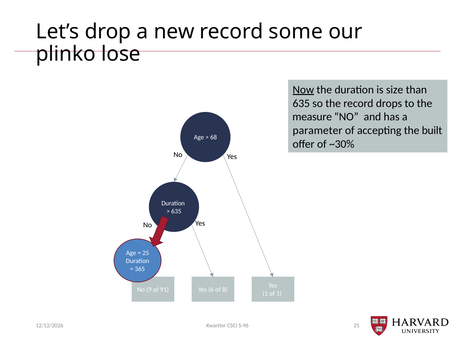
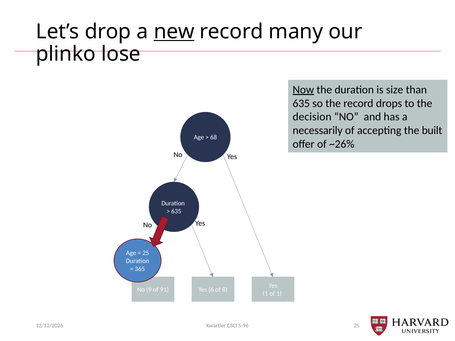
new underline: none -> present (174, 32)
some: some -> many (296, 32)
measure: measure -> decision (312, 117)
parameter: parameter -> necessarily (318, 131)
~30%: ~30% -> ~26% (342, 144)
